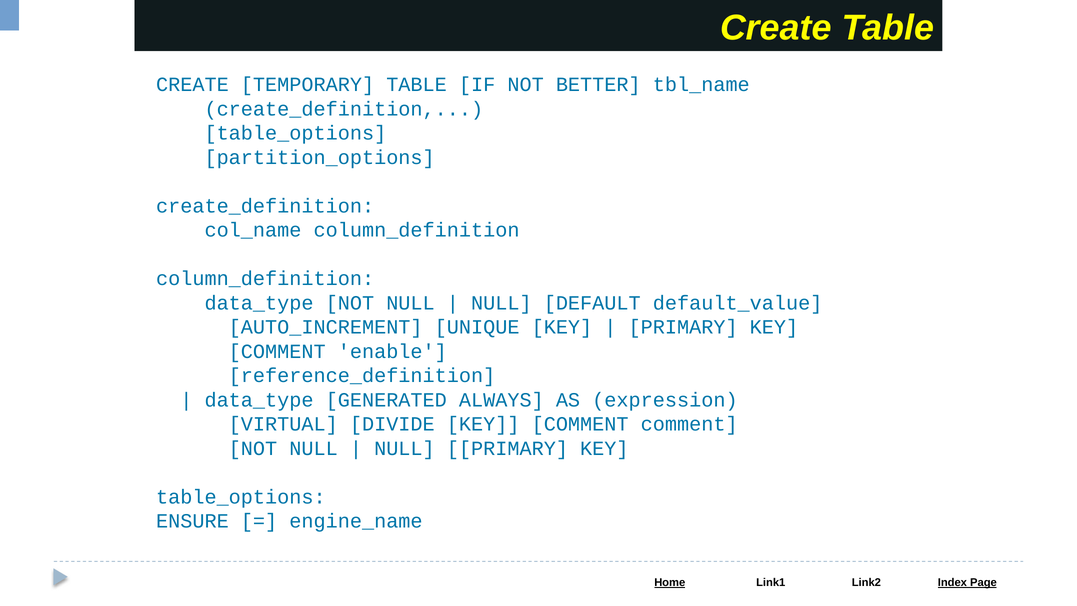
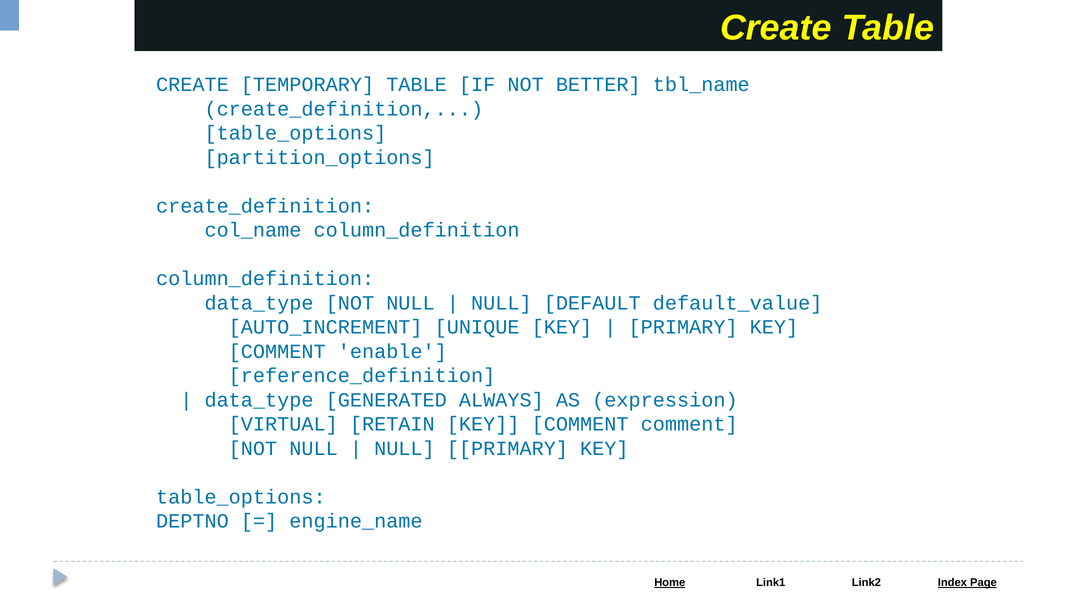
DIVIDE: DIVIDE -> RETAIN (392, 424)
ENSURE: ENSURE -> DEPTNO (192, 521)
